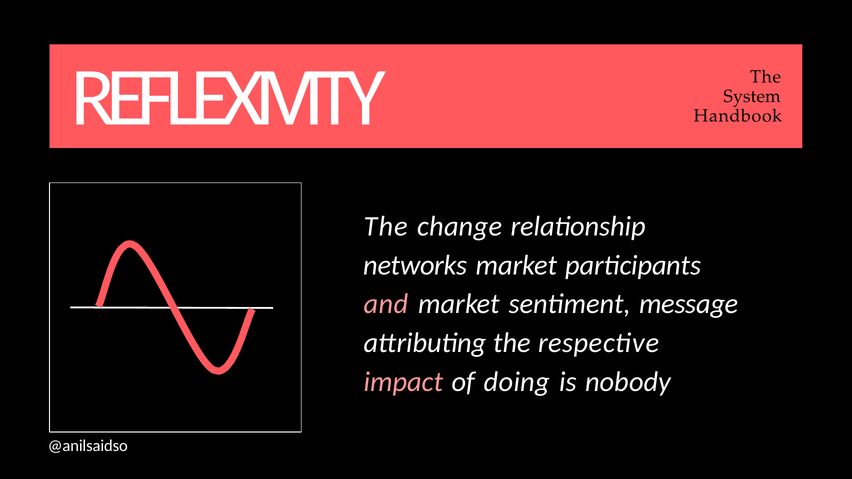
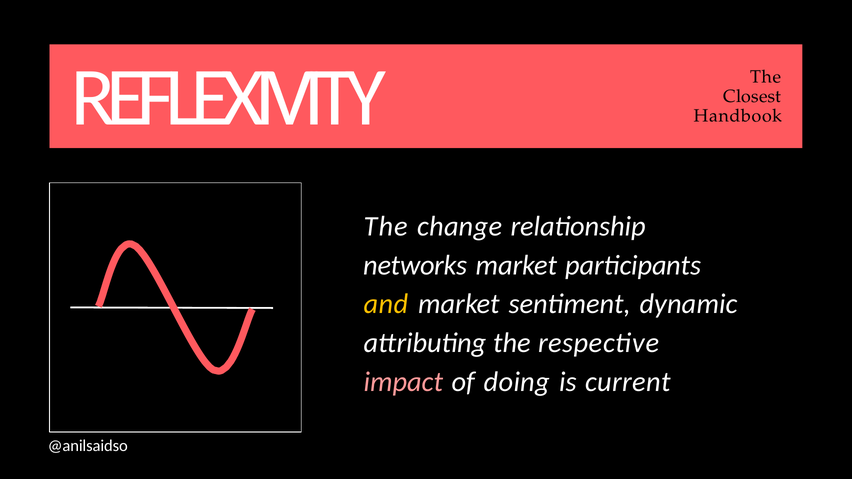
System: System -> Closest (752, 96)
and colour: pink -> yellow (386, 304)
message: message -> dynamic (689, 304)
nobody: nobody -> current (628, 382)
